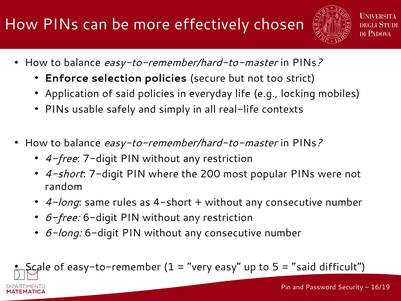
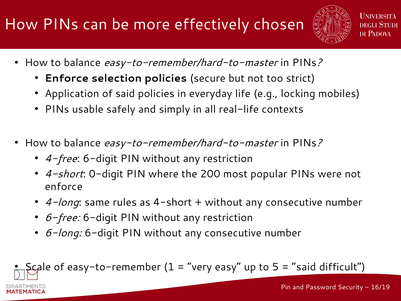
4-free 7-digit: 7-digit -> 6-digit (100, 158)
4-short 7-digit: 7-digit -> 0-digit (106, 174)
random: random -> enforce (64, 187)
